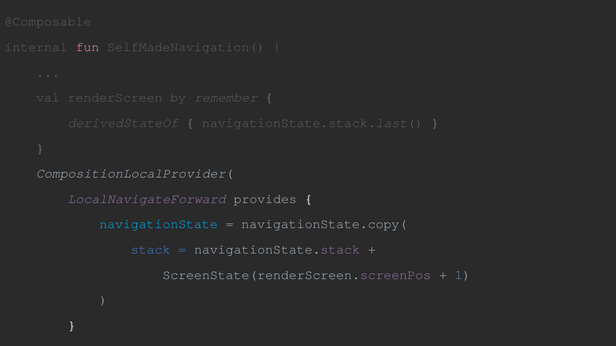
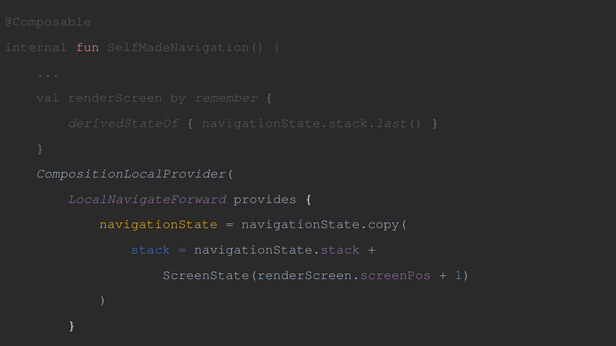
navigationState colour: light blue -> yellow (159, 224)
